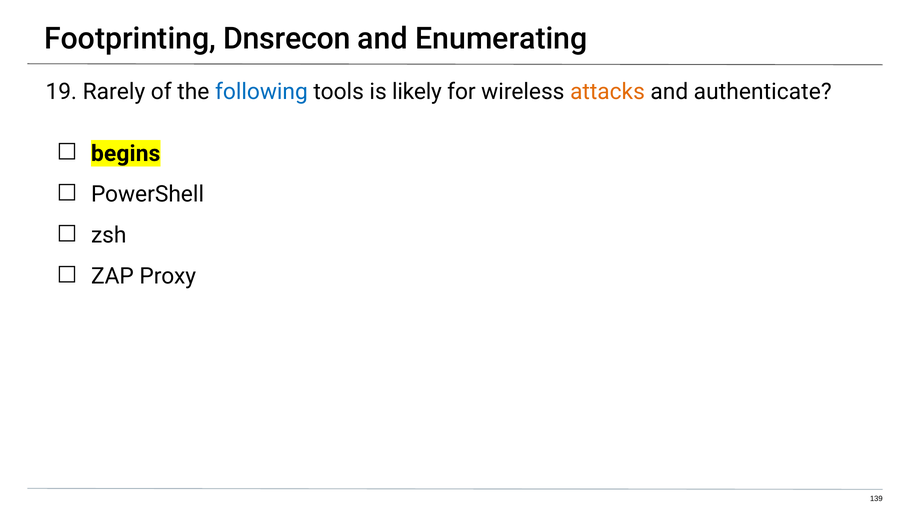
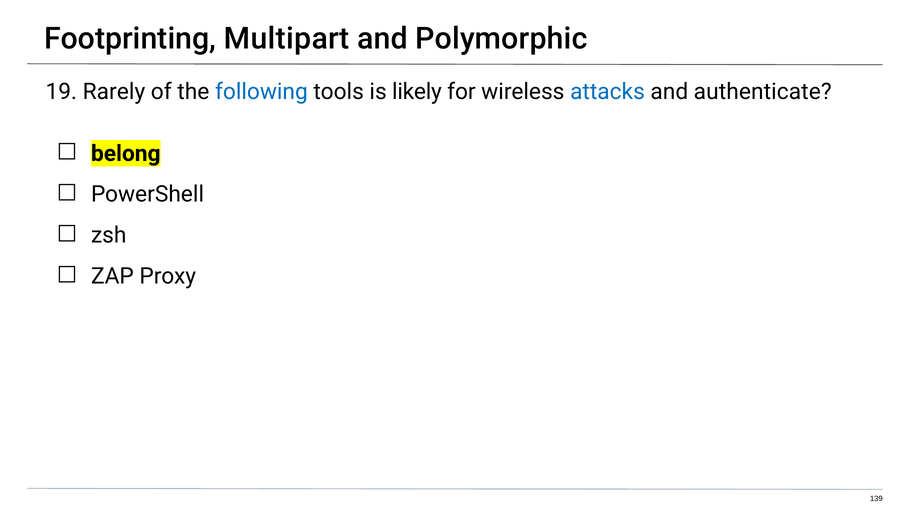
Dnsrecon: Dnsrecon -> Multipart (287, 39)
Enumerating: Enumerating -> Polymorphic (501, 39)
attacks colour: orange -> blue (608, 92)
begins: begins -> belong (126, 153)
